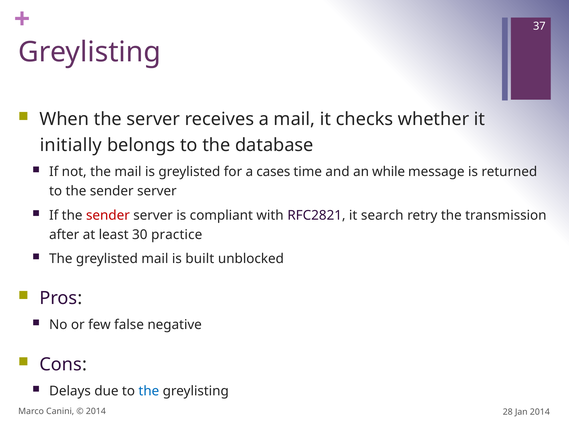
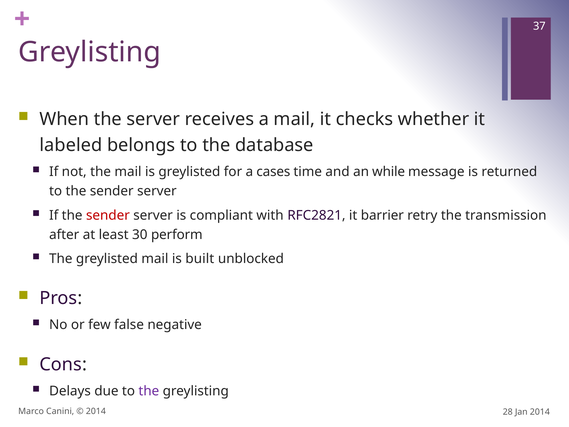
initially: initially -> labeled (71, 145)
search: search -> barrier (382, 215)
practice: practice -> perform (177, 234)
the colour: blue -> purple (149, 391)
